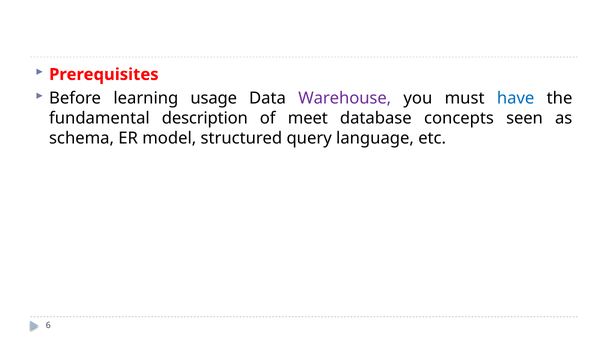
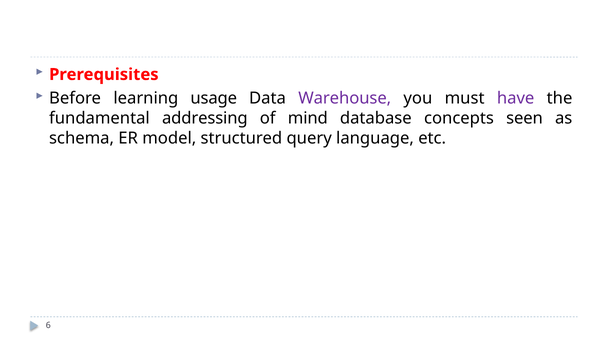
have colour: blue -> purple (516, 98)
description: description -> addressing (205, 118)
meet: meet -> mind (308, 118)
